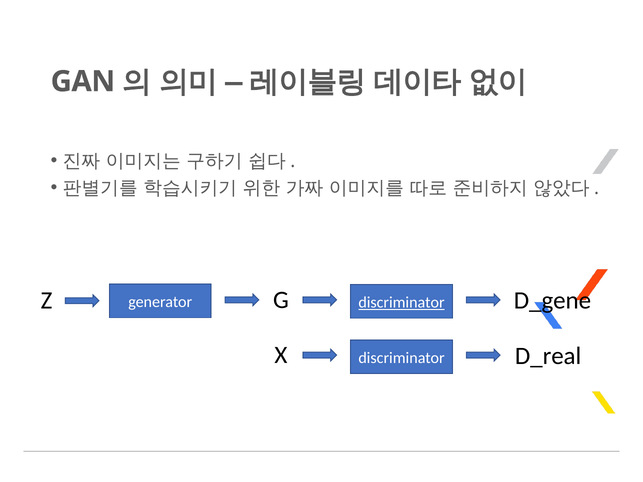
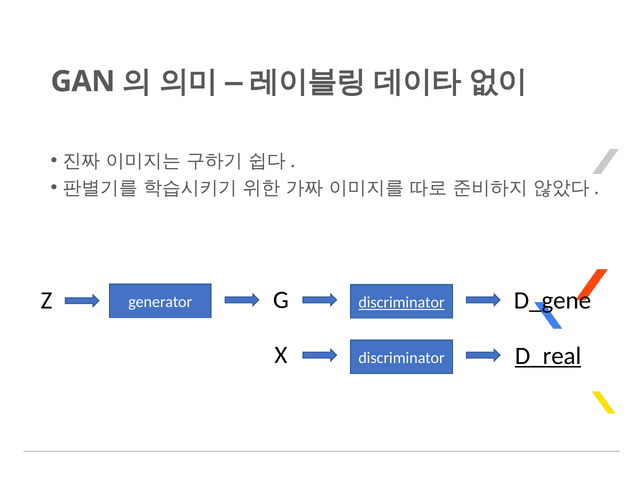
D_real underline: none -> present (548, 356)
